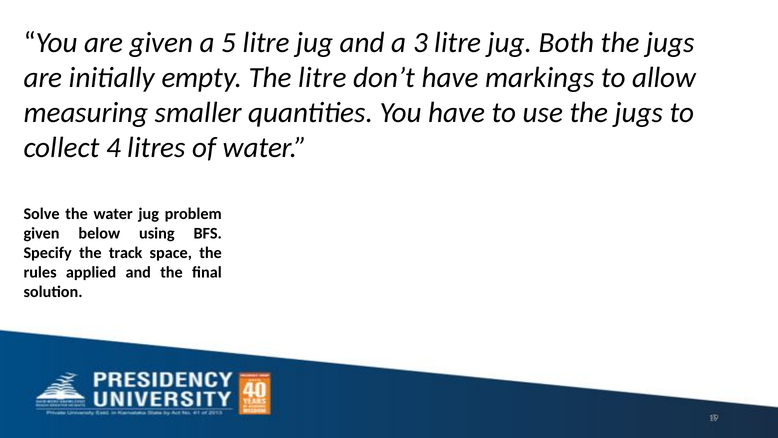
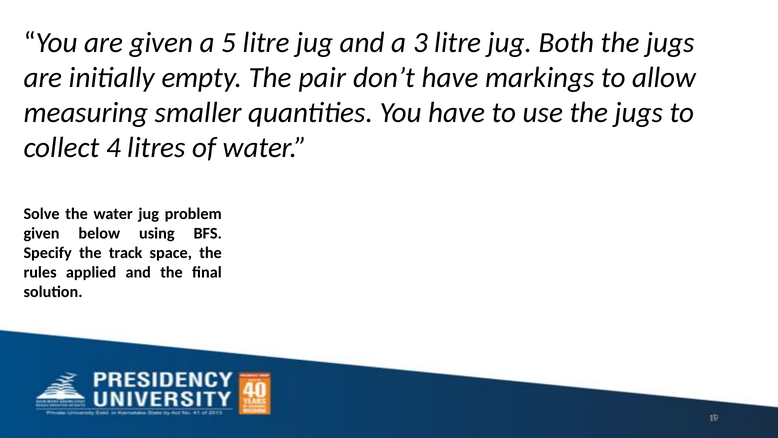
The litre: litre -> pair (322, 78)
